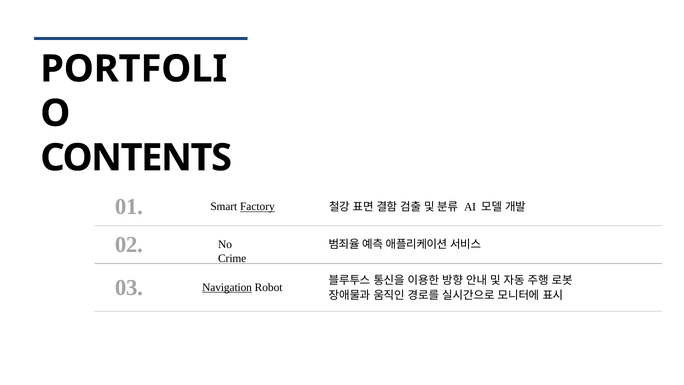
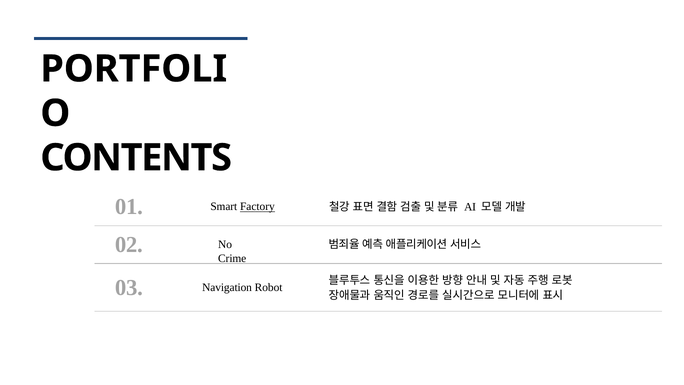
Navigation underline: present -> none (227, 288)
